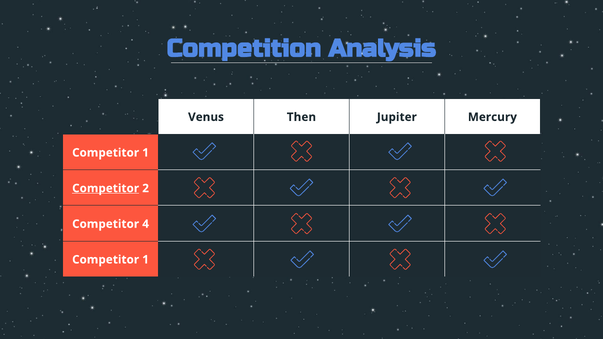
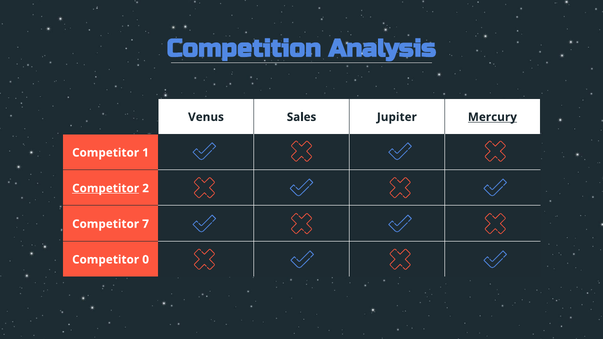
Then: Then -> Sales (302, 117)
Mercury underline: none -> present (492, 117)
4: 4 -> 7 (146, 224)
1: 1 -> 0 (146, 260)
